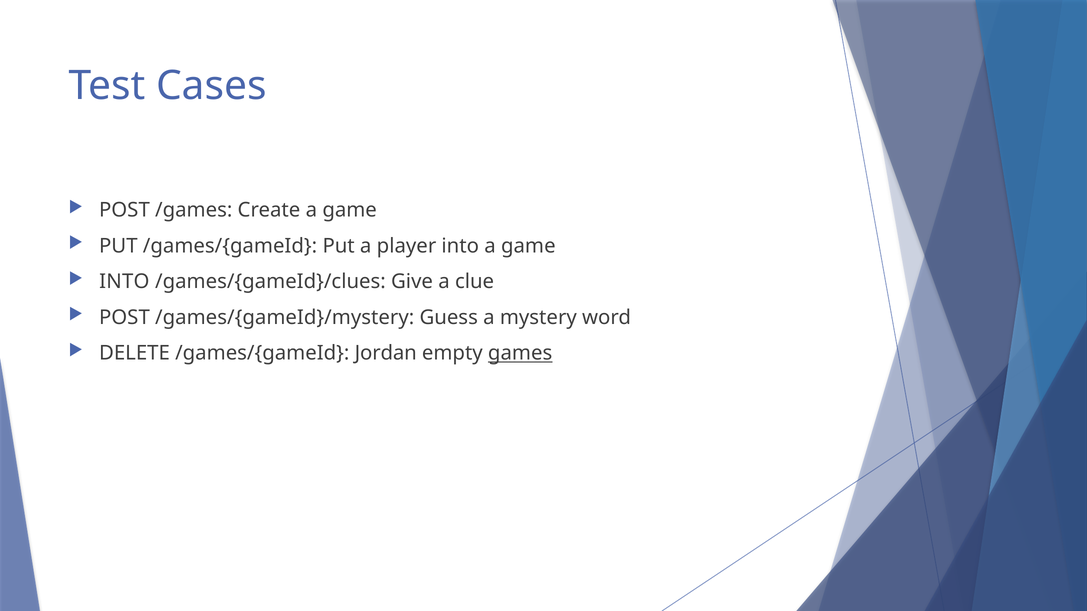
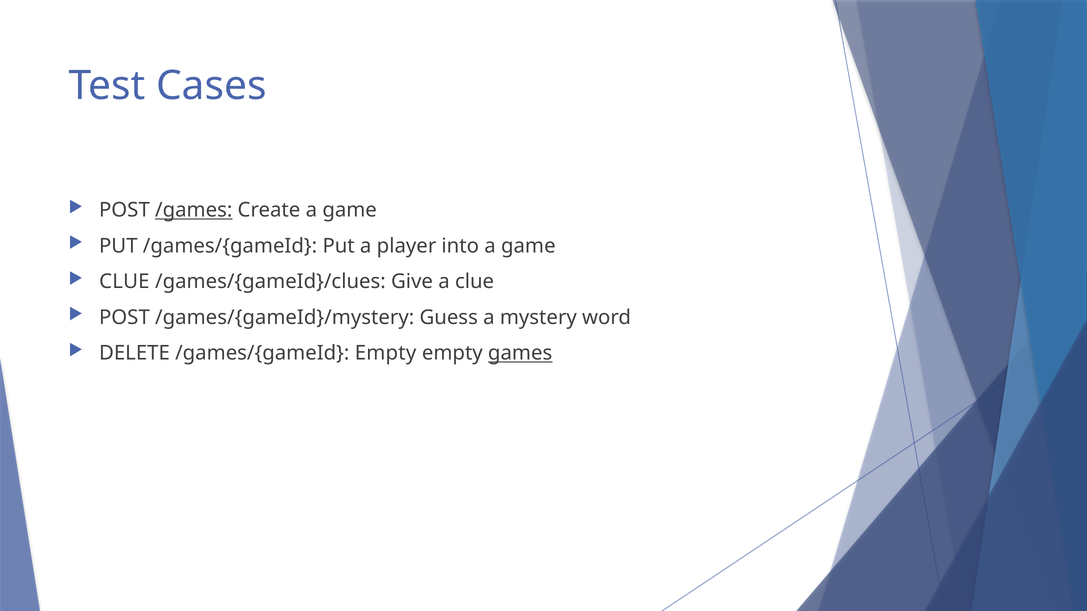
/games underline: none -> present (194, 210)
INTO: INTO -> CLUE (124, 282)
/games/{gameId Jordan: Jordan -> Empty (386, 354)
